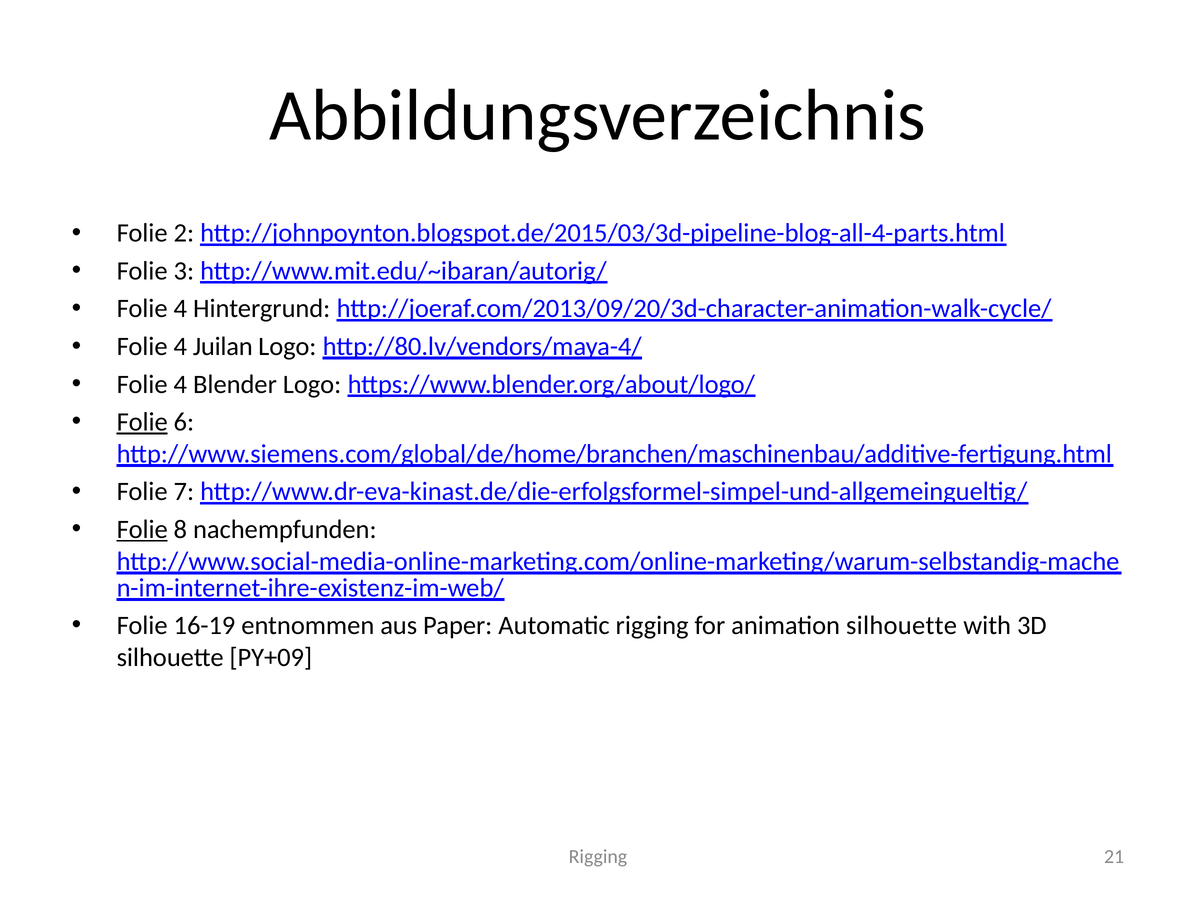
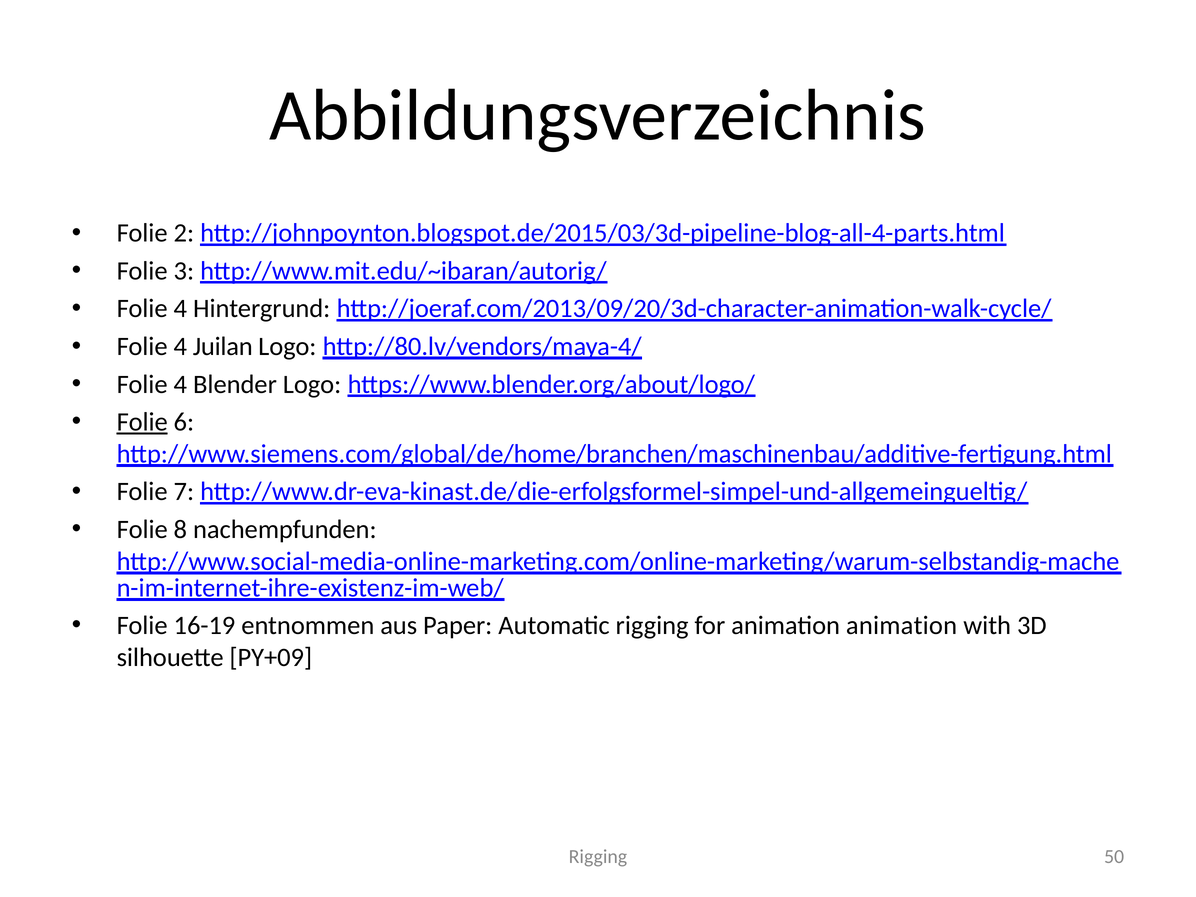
Folie underline: present -> none (142, 530)
animation silhouette: silhouette -> animation (902, 626)
21: 21 -> 50 (1114, 856)
